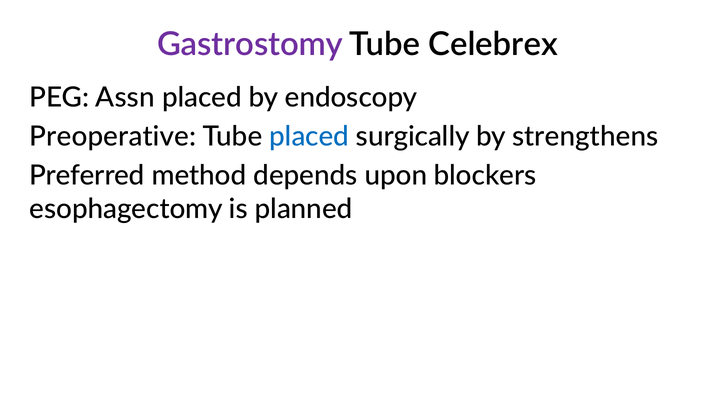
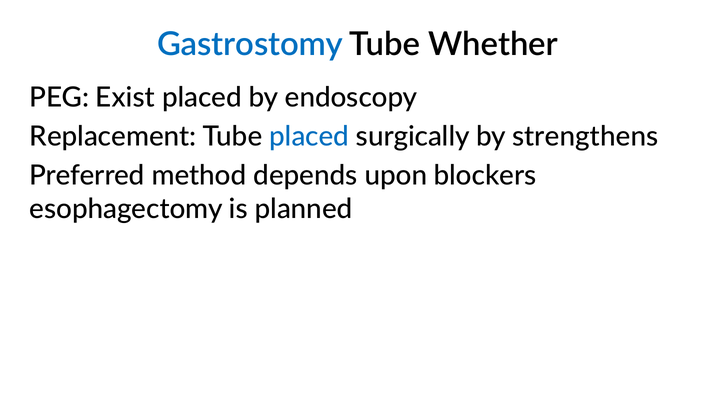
Gastrostomy colour: purple -> blue (250, 44)
Celebrex: Celebrex -> Whether (493, 44)
Assn: Assn -> Exist (125, 98)
Preoperative: Preoperative -> Replacement (113, 137)
